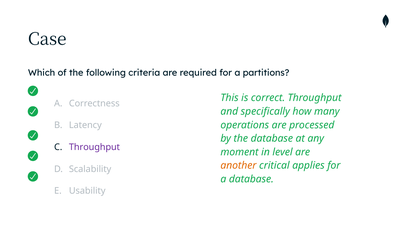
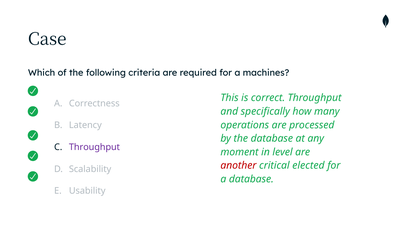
partitions: partitions -> machines (266, 73)
another colour: orange -> red (238, 165)
applies: applies -> elected (308, 165)
